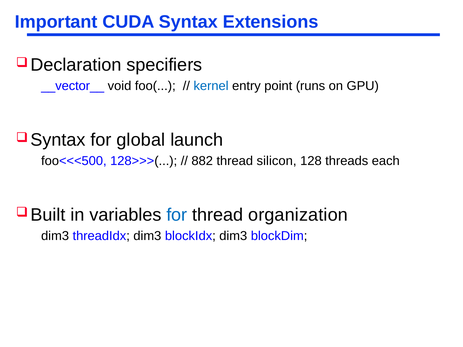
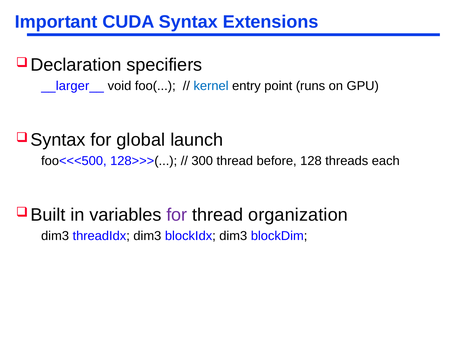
__vector__: __vector__ -> __larger__ (73, 86)
882: 882 -> 300 (202, 161)
silicon: silicon -> before (277, 161)
for colour: blue -> purple (177, 215)
